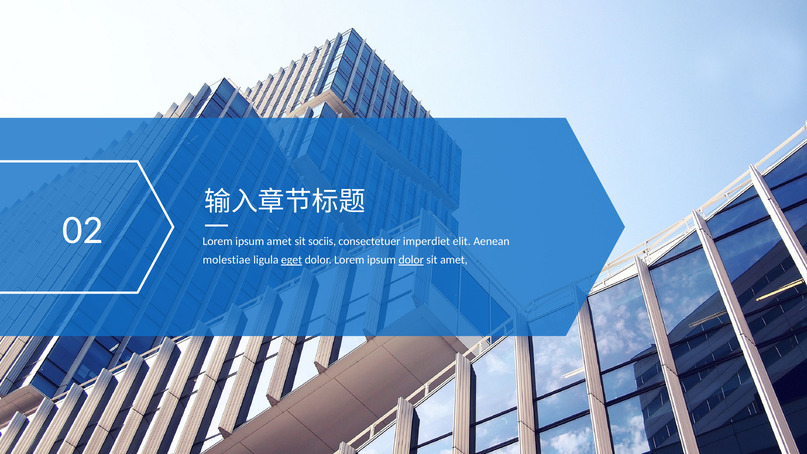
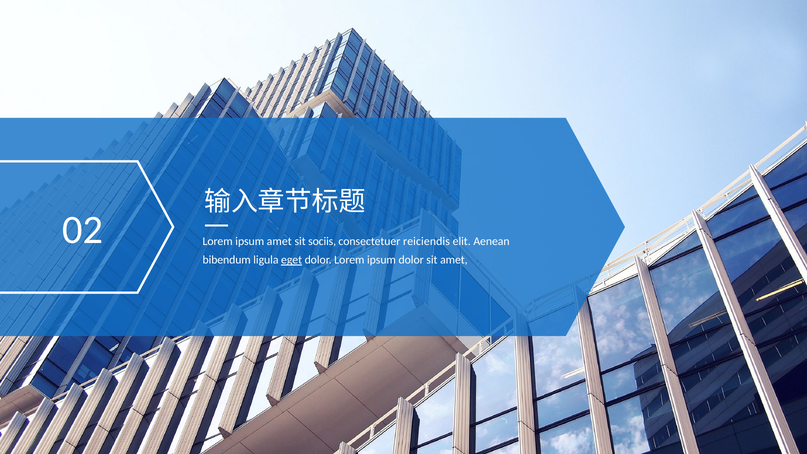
imperdiet: imperdiet -> reiciendis (426, 242)
molestiae: molestiae -> bibendum (227, 260)
dolor underline: present -> none (411, 260)
